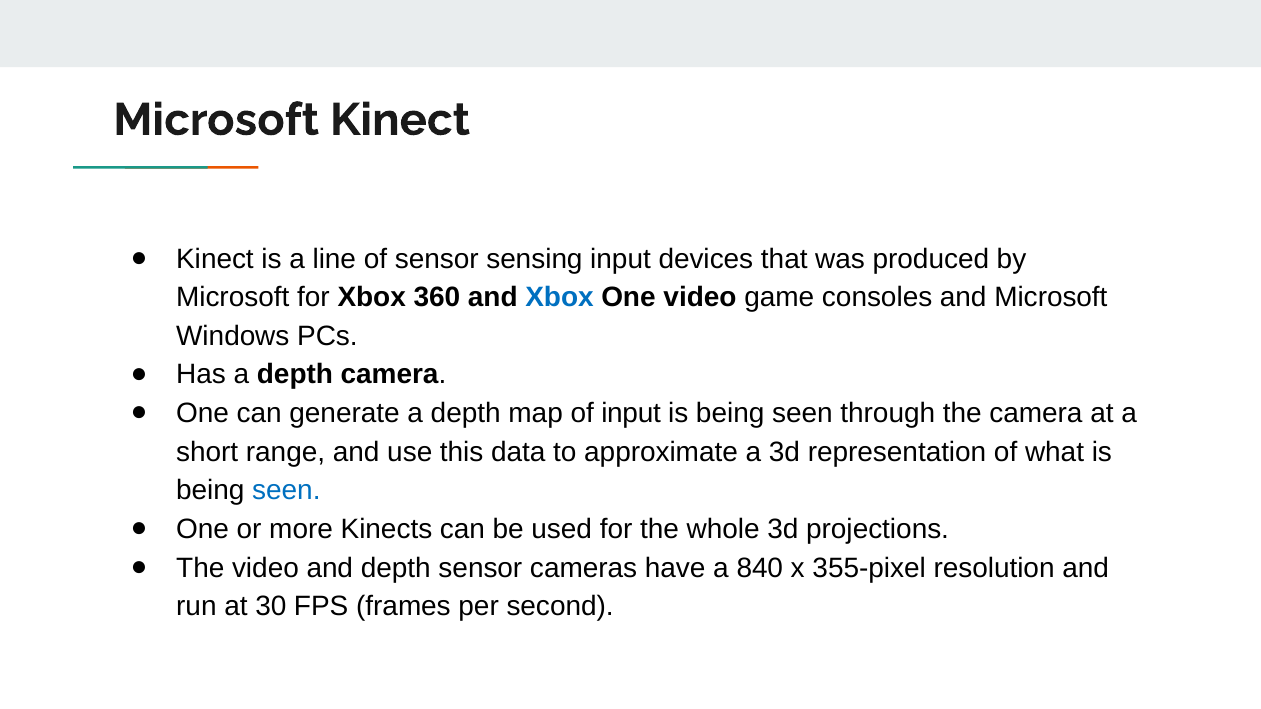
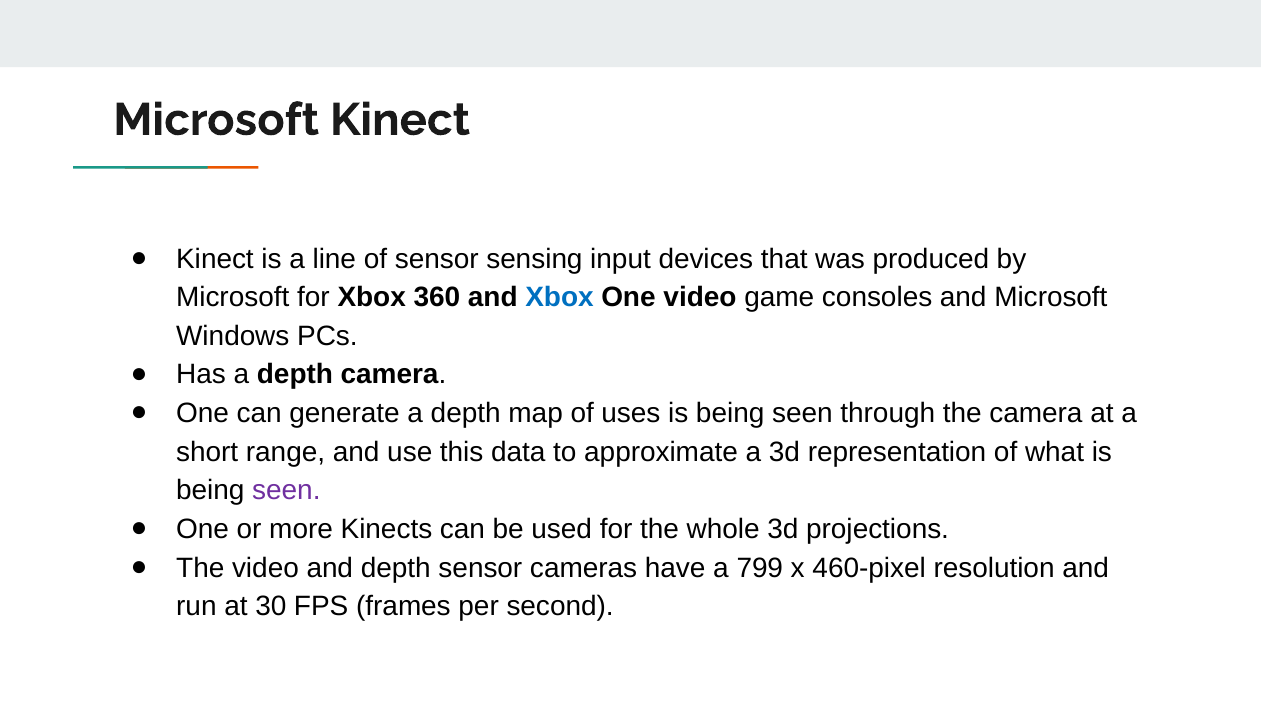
of input: input -> uses (631, 414)
seen colour: blue -> purple (286, 491)
840: 840 -> 799 (760, 568)
355-pixel: 355-pixel -> 460-pixel (869, 568)
